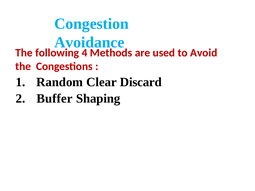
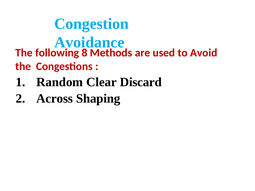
4: 4 -> 8 (85, 53)
Buffer: Buffer -> Across (55, 99)
